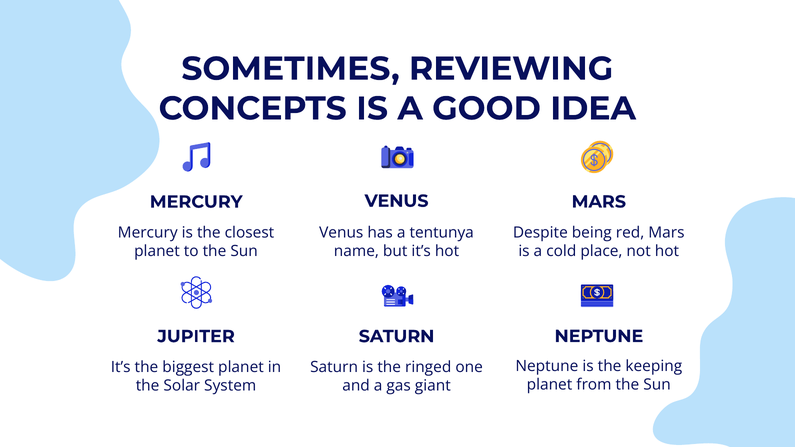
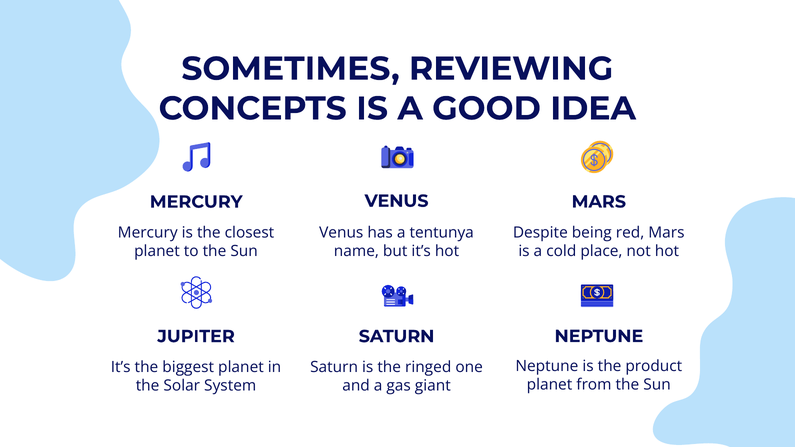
keeping: keeping -> product (654, 366)
